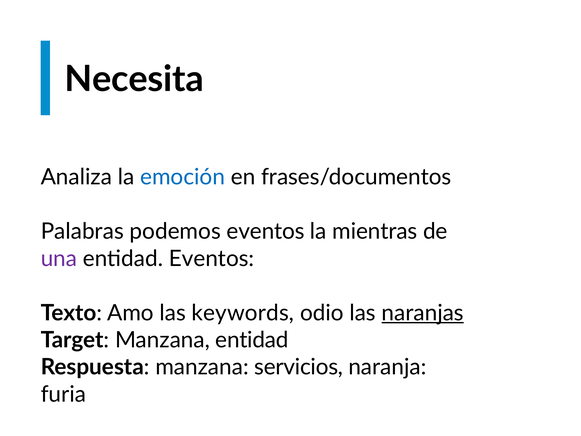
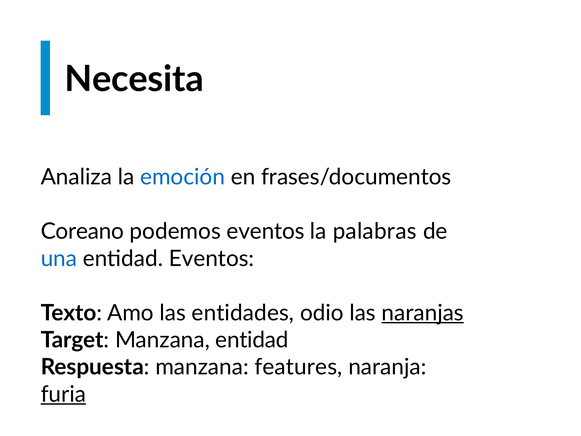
Palabras: Palabras -> Coreano (82, 231)
mientras: mientras -> palabras (375, 231)
una colour: purple -> blue (59, 258)
keywords: keywords -> entidades (243, 313)
servicios: servicios -> features (298, 367)
furia underline: none -> present (63, 394)
